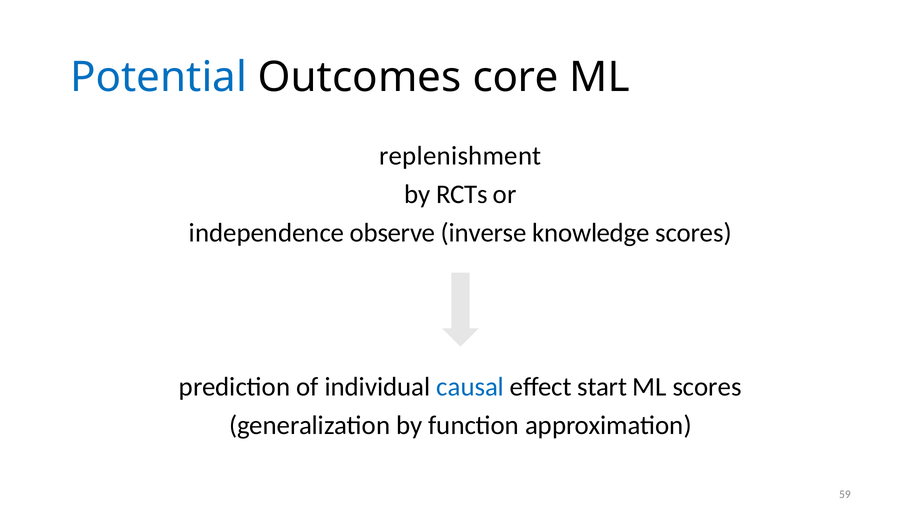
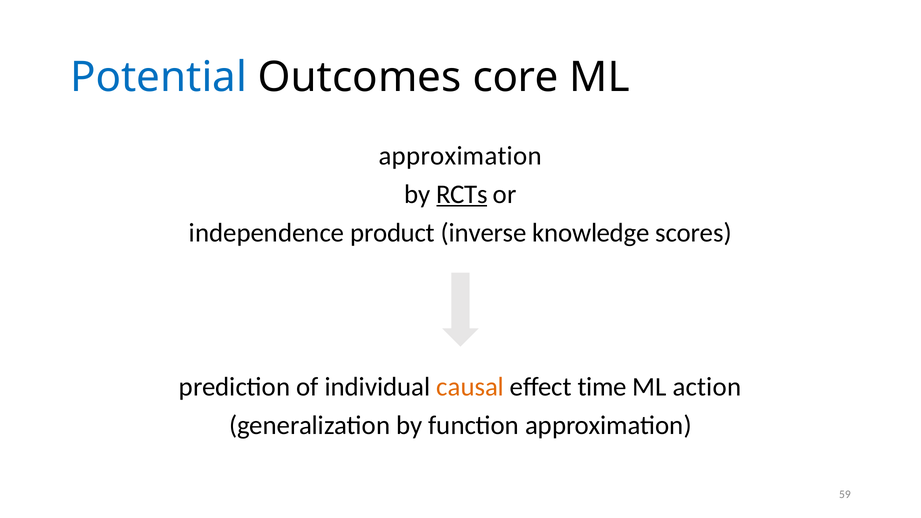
replenishment: replenishment -> approximation (460, 156)
RCTs underline: none -> present (462, 194)
observe: observe -> product (393, 233)
causal colour: blue -> orange (470, 387)
start: start -> time (602, 387)
ML scores: scores -> action (707, 387)
